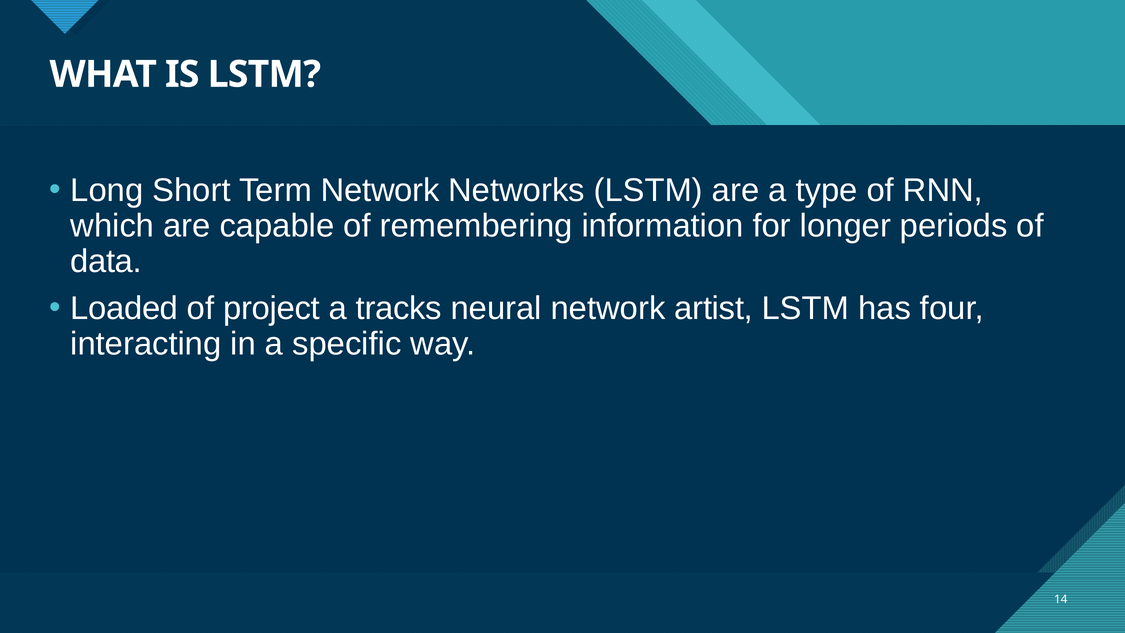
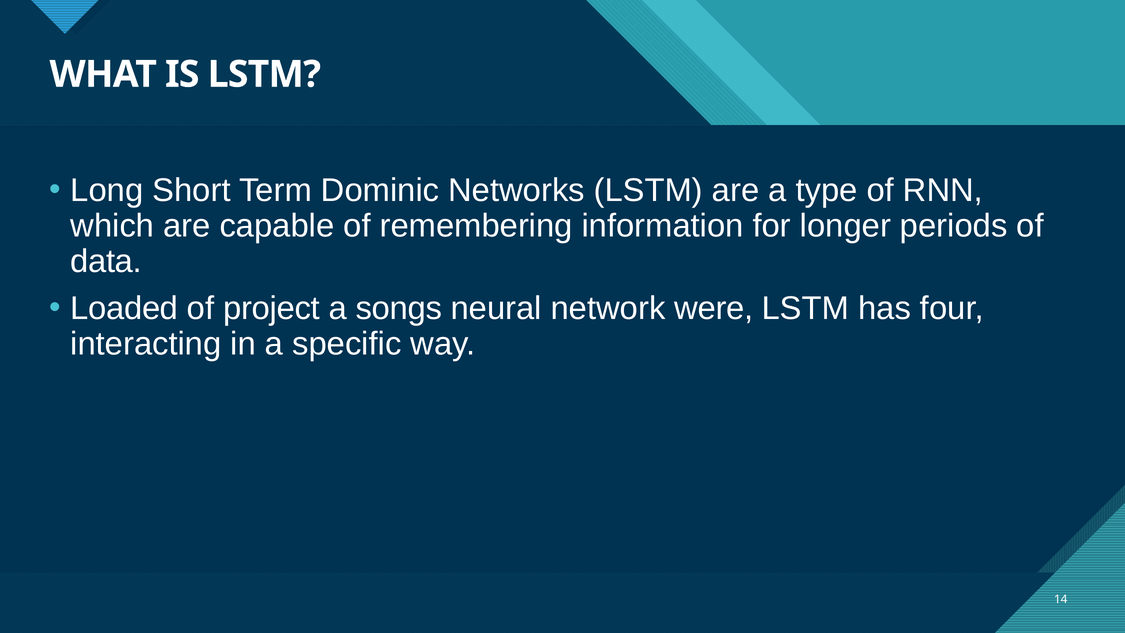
Term Network: Network -> Dominic (380, 190)
tracks: tracks -> songs (399, 308)
artist: artist -> were (714, 308)
